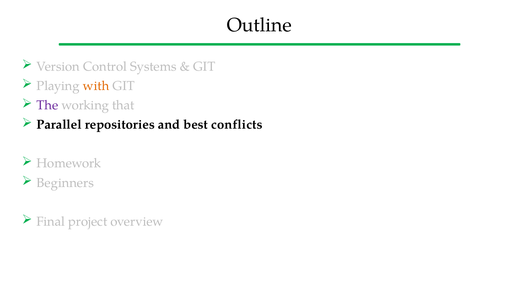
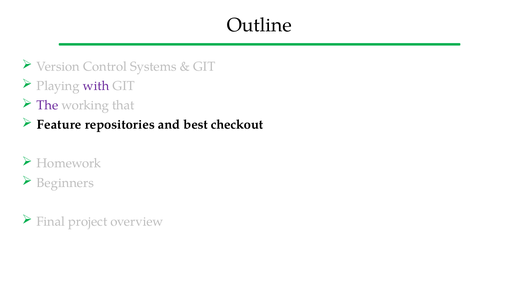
with colour: orange -> purple (96, 86)
Parallel: Parallel -> Feature (59, 125)
conflicts: conflicts -> checkout (237, 125)
